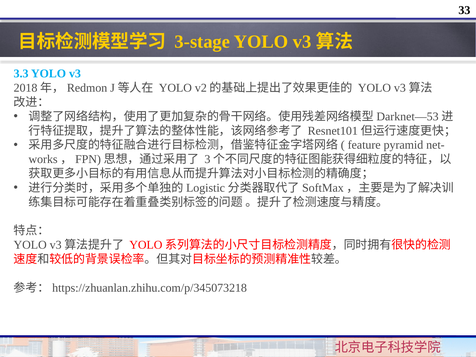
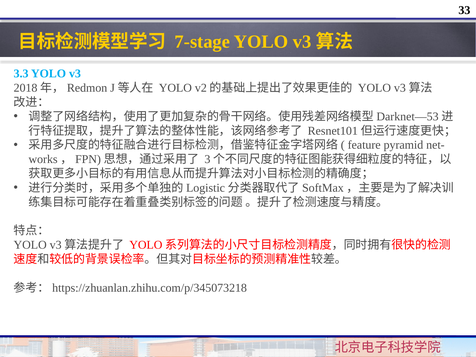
3-stage: 3-stage -> 7-stage (202, 42)
